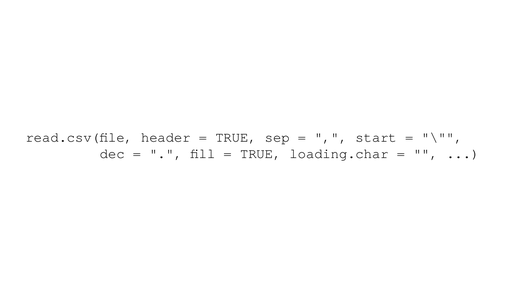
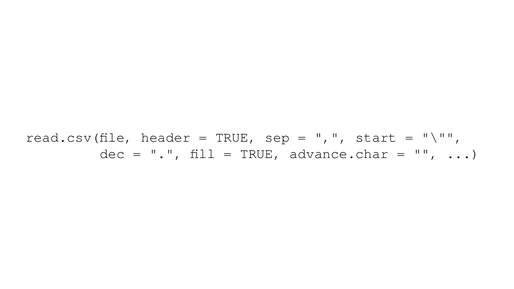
loading.char: loading.char -> advance.char (339, 154)
